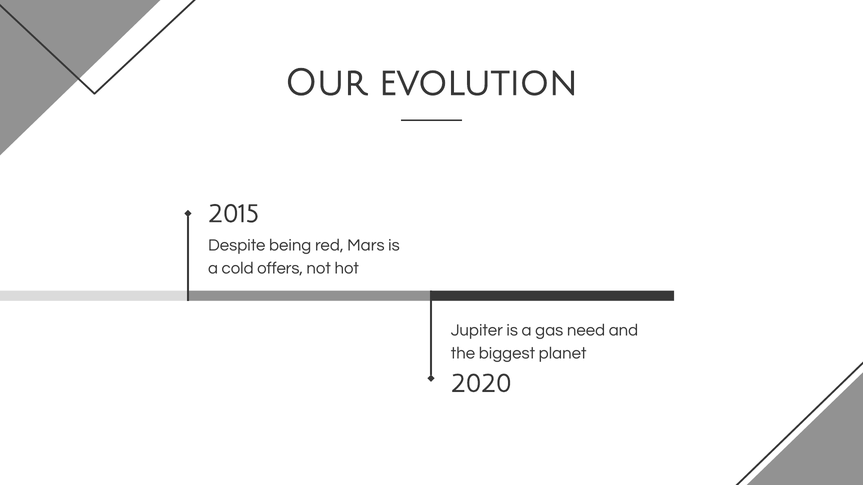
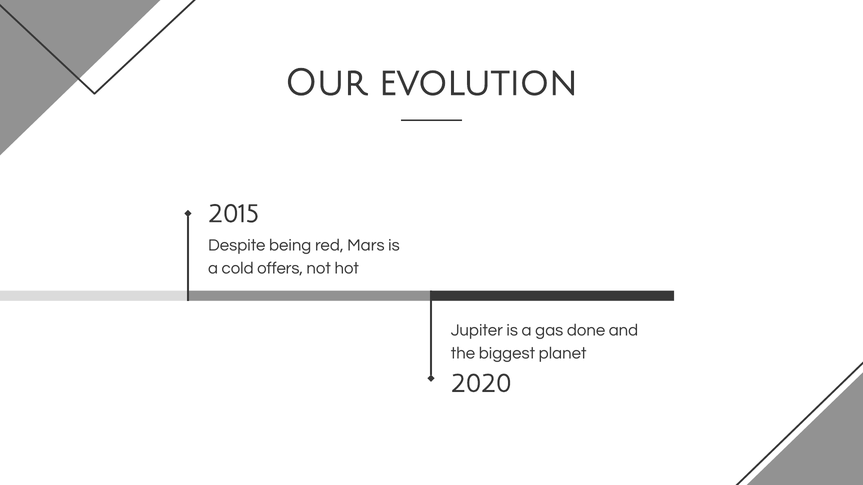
need: need -> done (586, 331)
